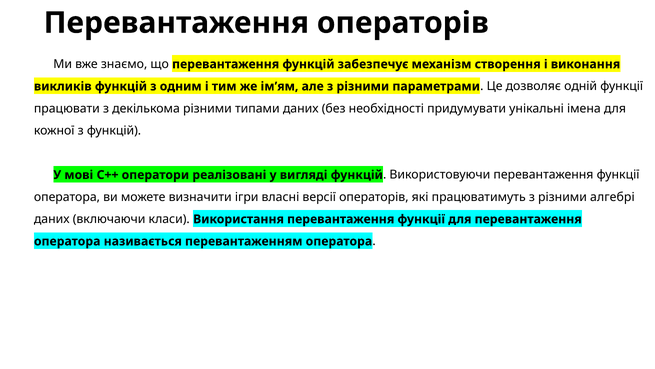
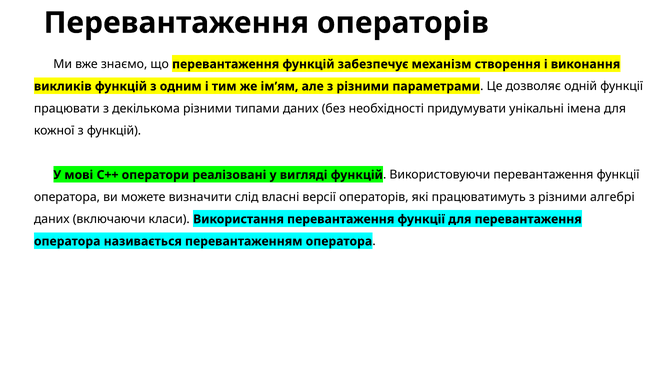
ігри: ігри -> слід (247, 197)
